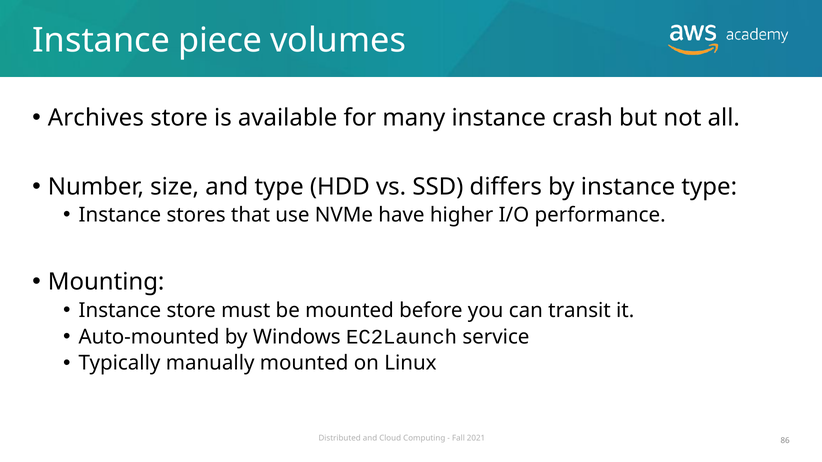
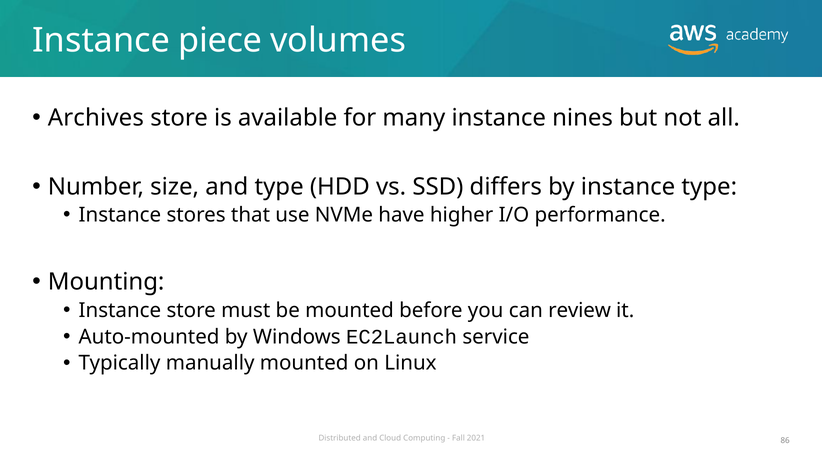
crash: crash -> nines (583, 118)
transit: transit -> review (580, 311)
